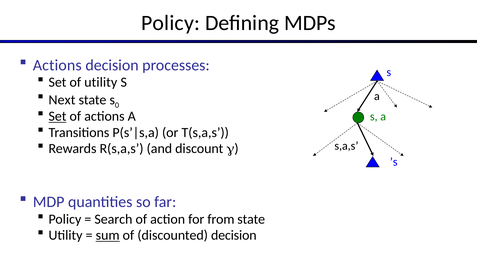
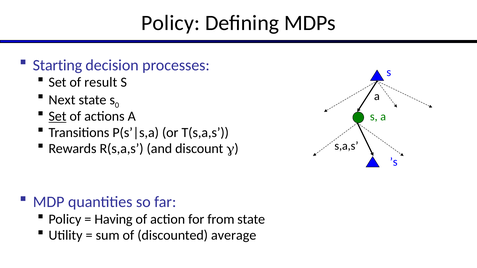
Actions: Actions -> Starting (57, 65)
of utility: utility -> result (101, 82)
Search: Search -> Having (113, 219)
sum underline: present -> none (108, 236)
discounted decision: decision -> average (234, 236)
